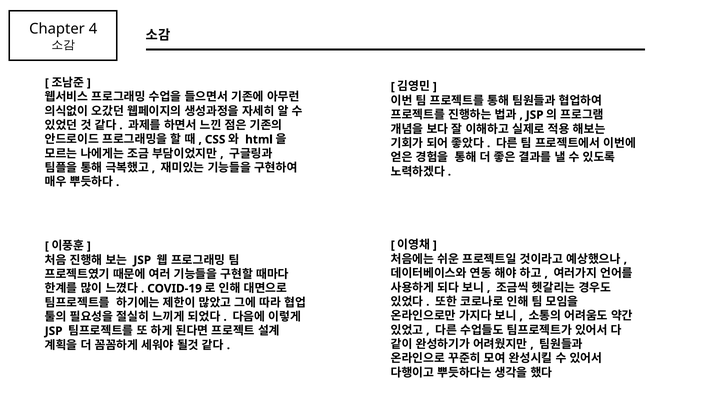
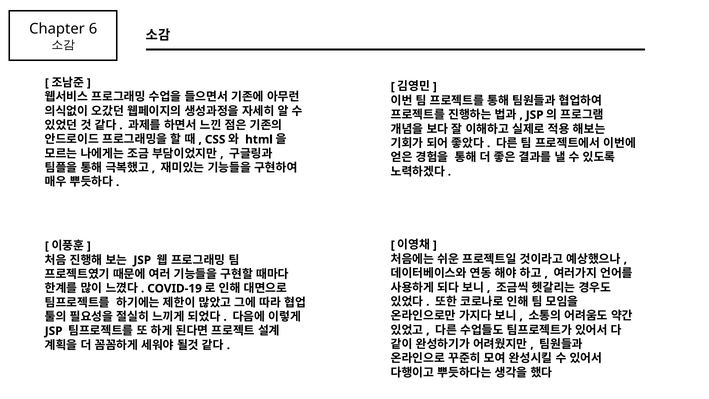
4: 4 -> 6 (93, 29)
